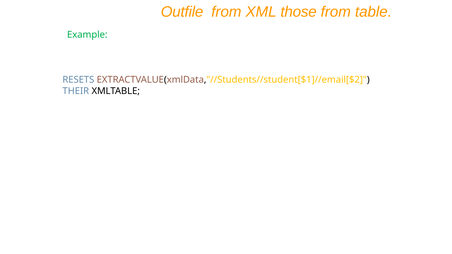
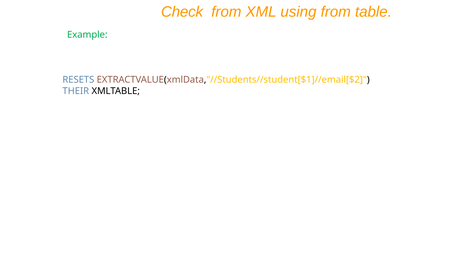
Outfile: Outfile -> Check (182, 12)
those: those -> using (298, 12)
